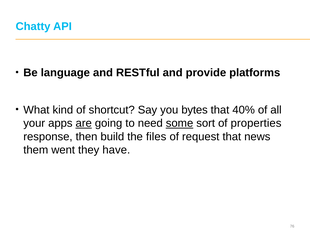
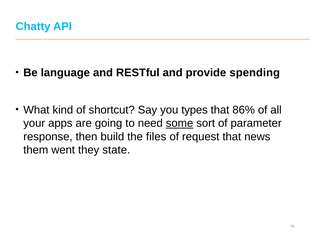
platforms: platforms -> spending (255, 73)
bytes: bytes -> types (195, 110)
40%: 40% -> 86% (244, 110)
are underline: present -> none (84, 124)
properties: properties -> parameter (256, 124)
have: have -> state (116, 150)
